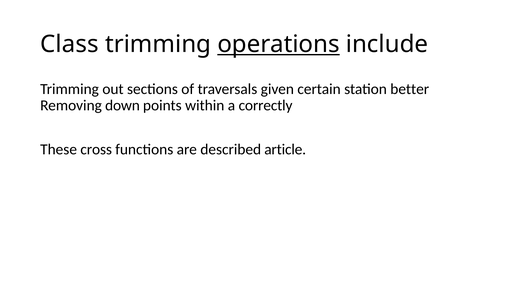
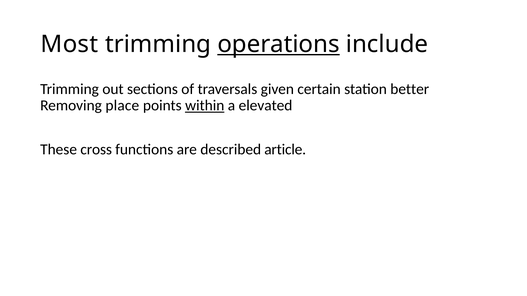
Class: Class -> Most (69, 44)
down: down -> place (122, 106)
within underline: none -> present (205, 106)
correctly: correctly -> elevated (266, 106)
